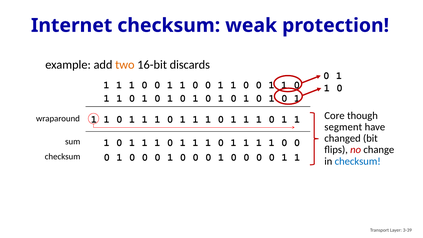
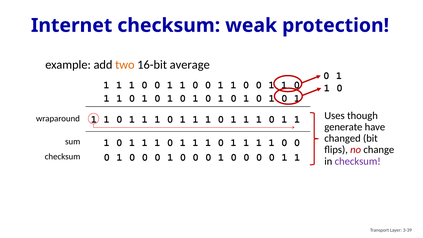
discards: discards -> average (190, 65)
Core: Core -> Uses (335, 116)
segment: segment -> generate (343, 127)
checksum colour: blue -> purple (358, 161)
